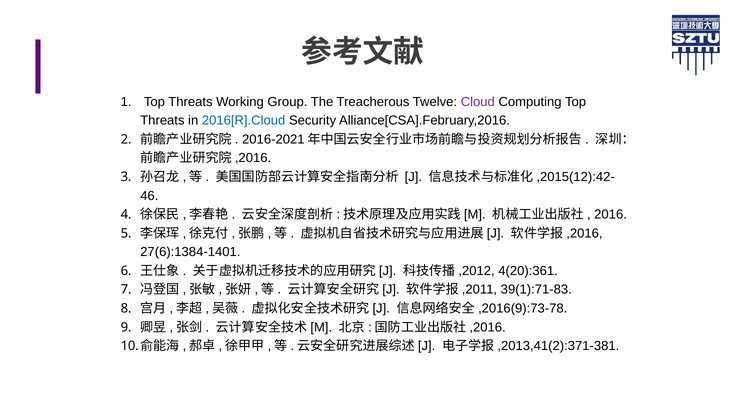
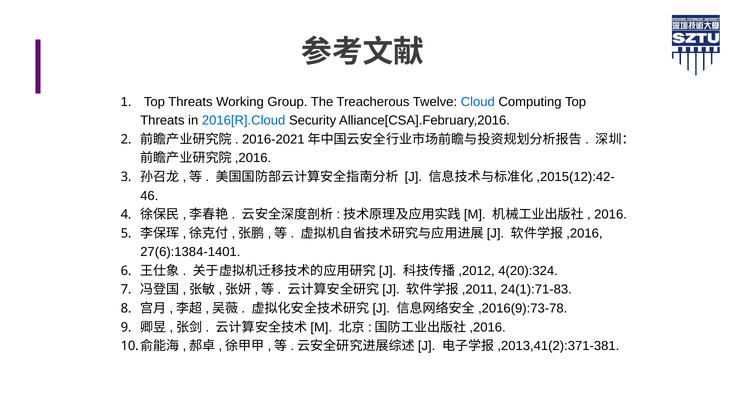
Cloud colour: purple -> blue (478, 102)
4(20):361: 4(20):361 -> 4(20):324 (528, 271)
39(1):71-83: 39(1):71-83 -> 24(1):71-83 (536, 290)
